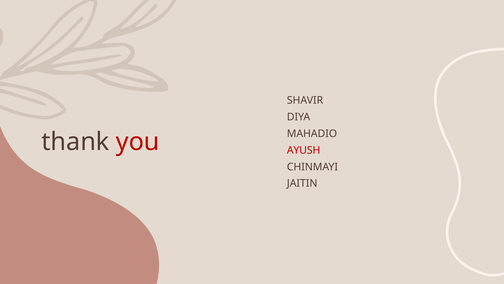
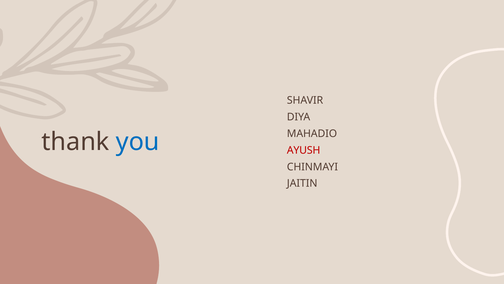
you colour: red -> blue (138, 142)
